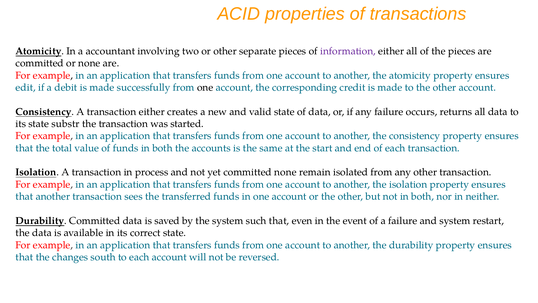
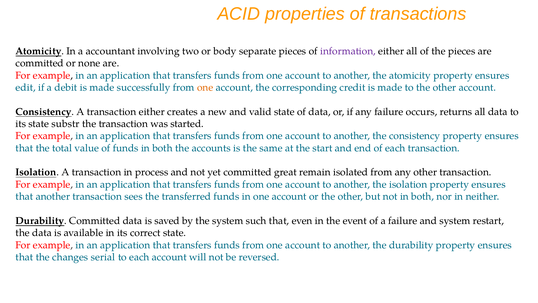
or other: other -> body (225, 51)
one colour: black -> orange (205, 87)
committed none: none -> great (285, 172)
south: south -> serial (103, 257)
